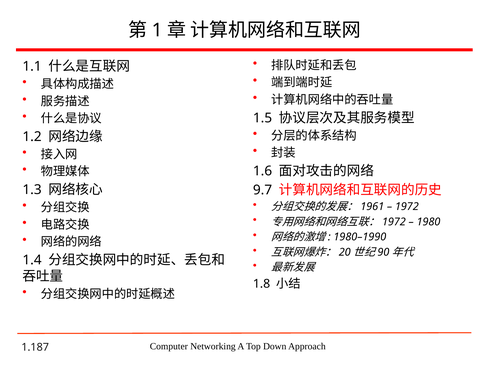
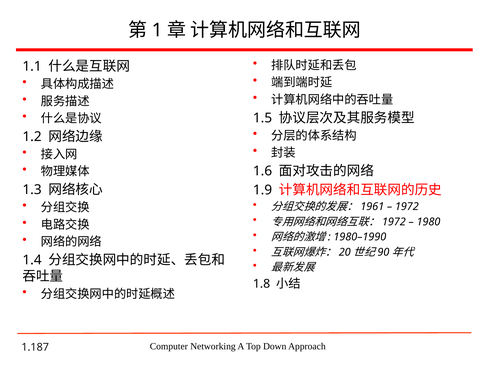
9.7: 9.7 -> 1.9 (263, 190)
